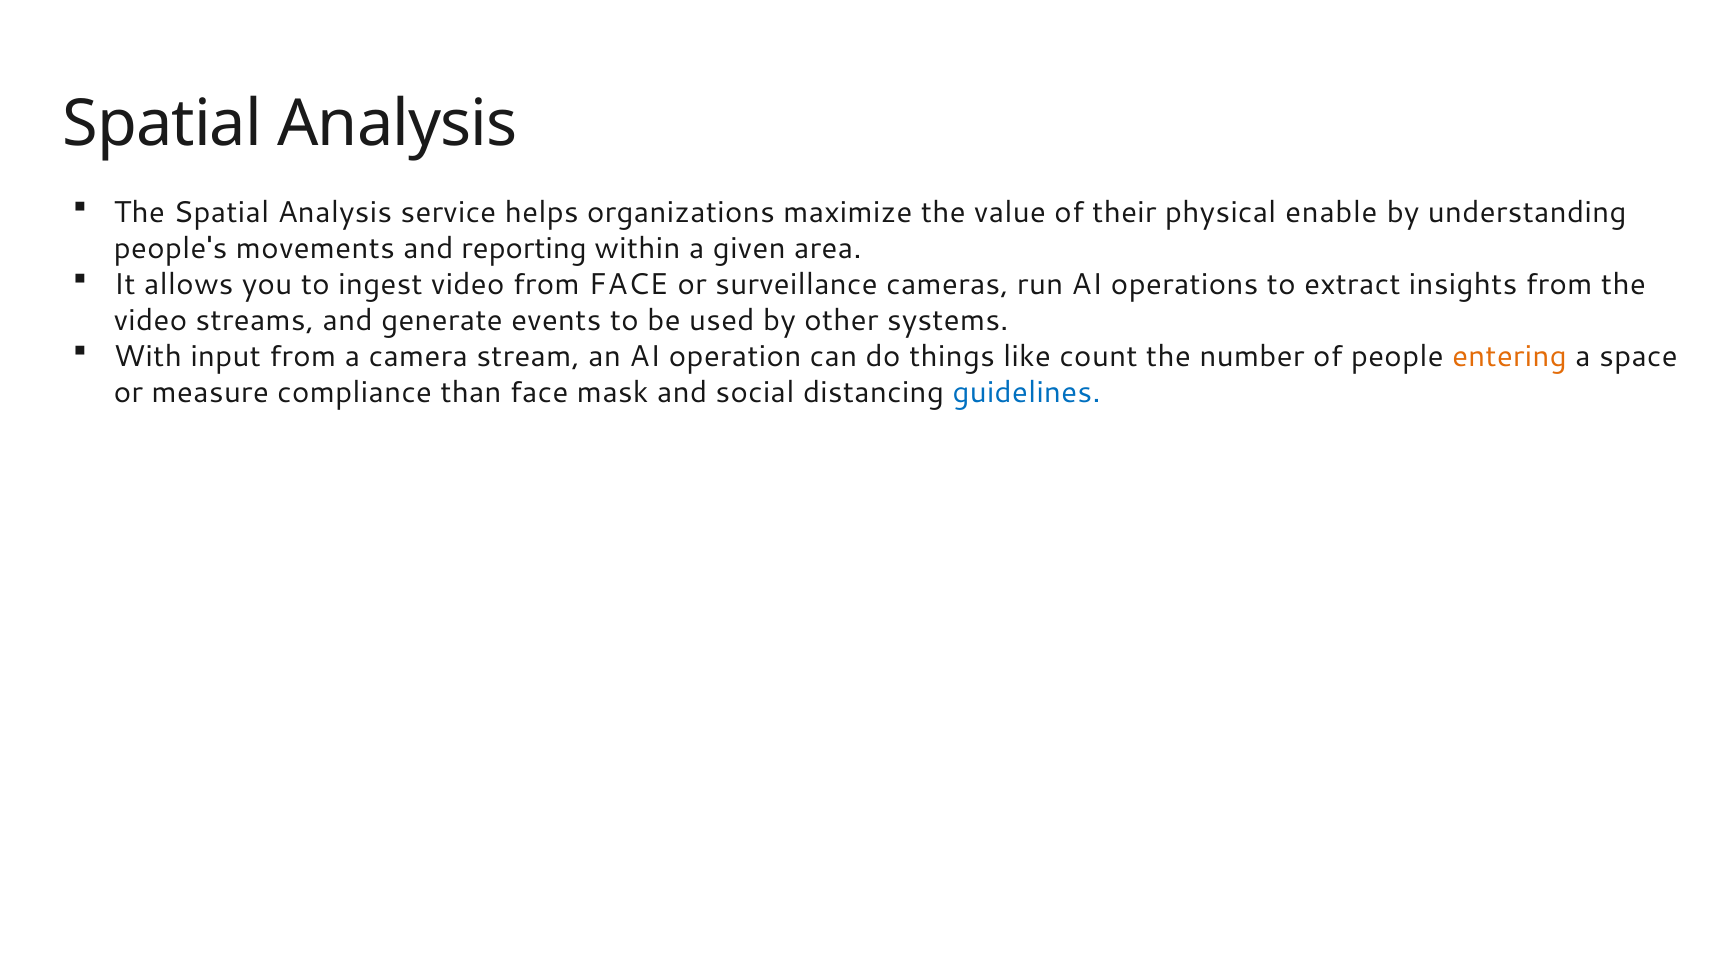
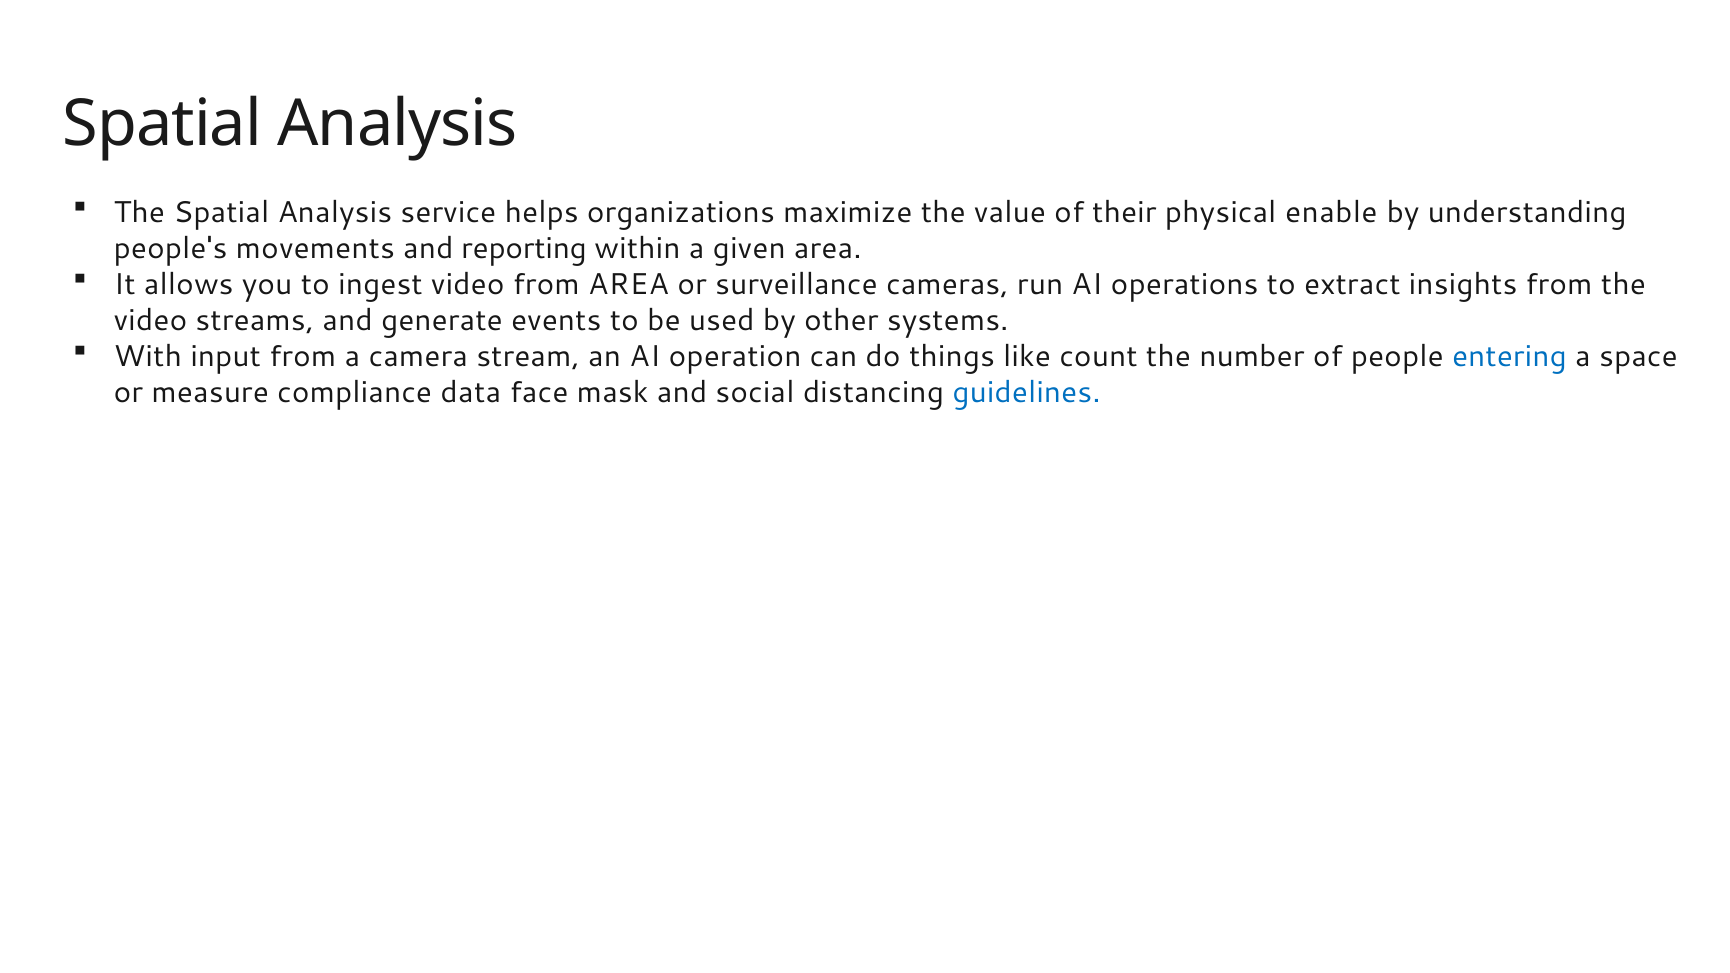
from FACE: FACE -> AREA (629, 284)
entering colour: orange -> blue (1509, 356)
than: than -> data (471, 393)
